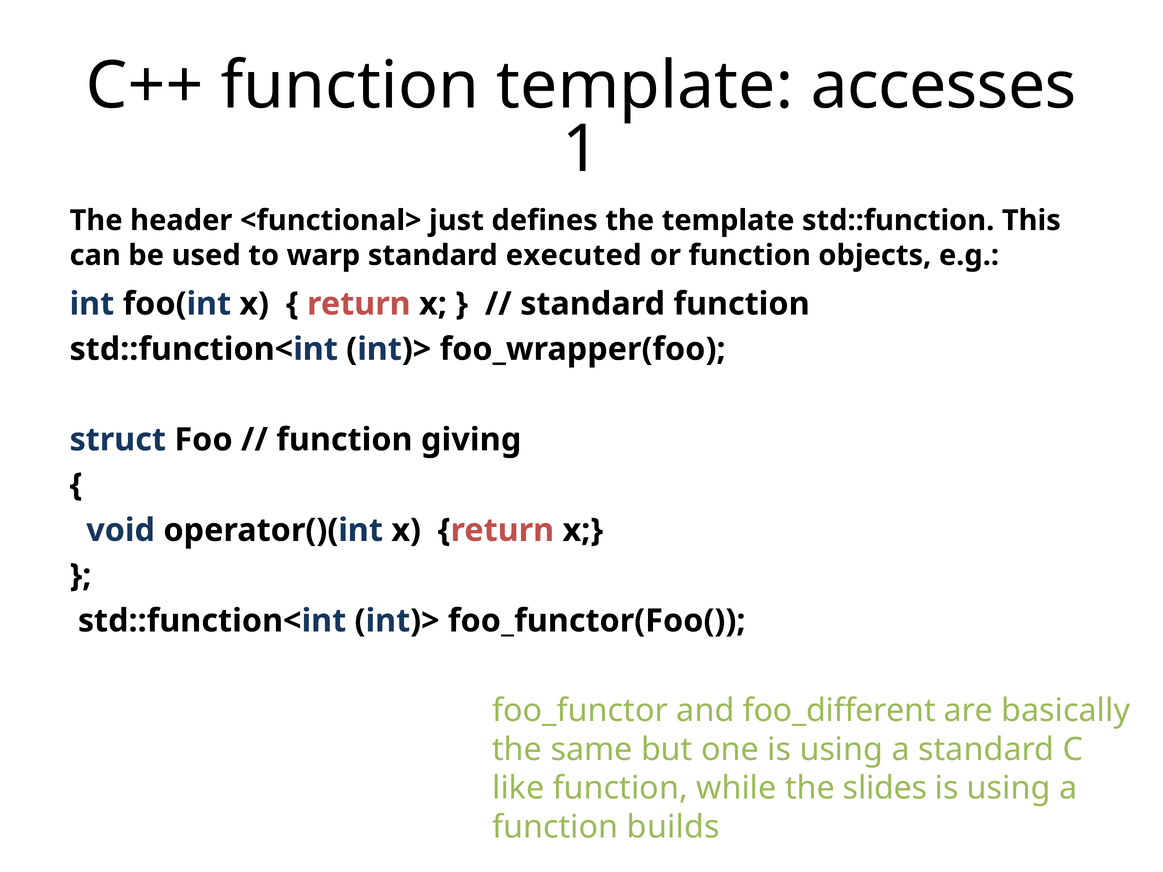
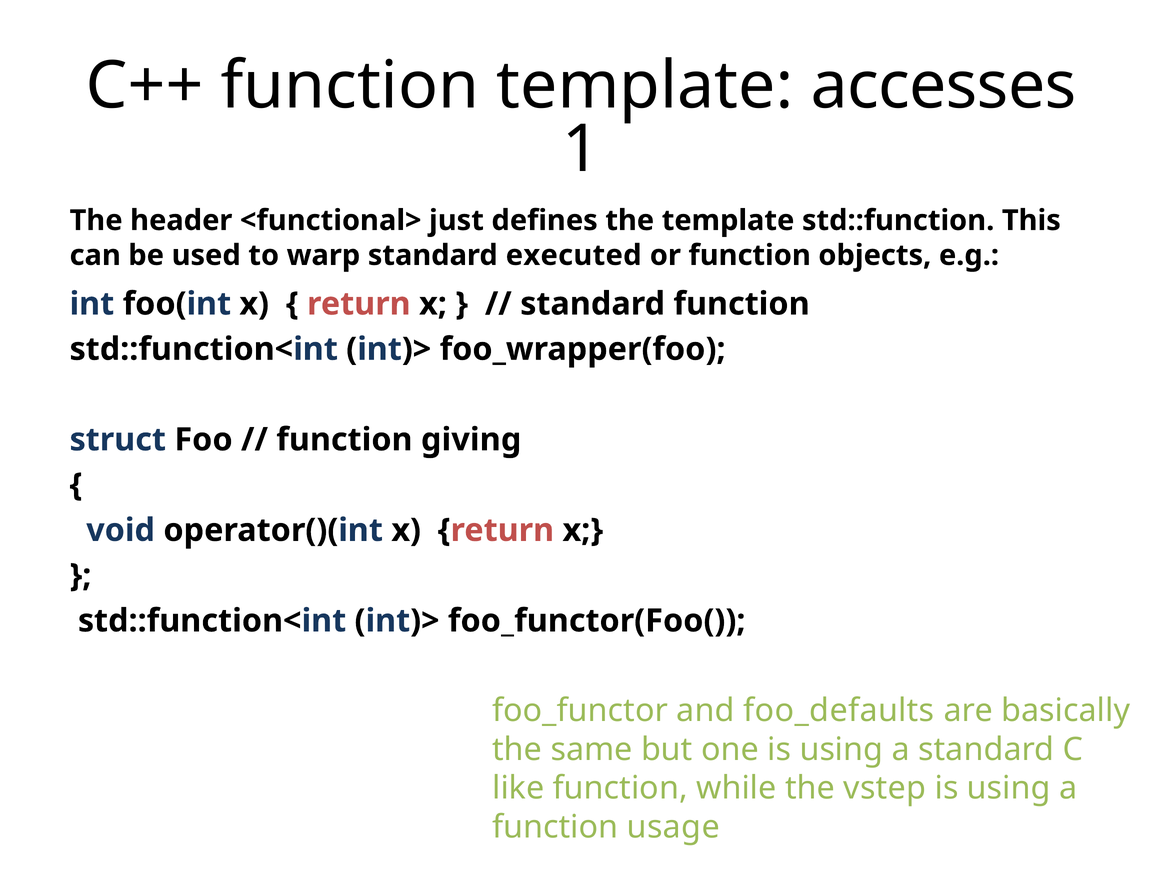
foo_different: foo_different -> foo_defaults (839, 711)
slides: slides -> vstep (885, 788)
builds: builds -> usage (673, 827)
